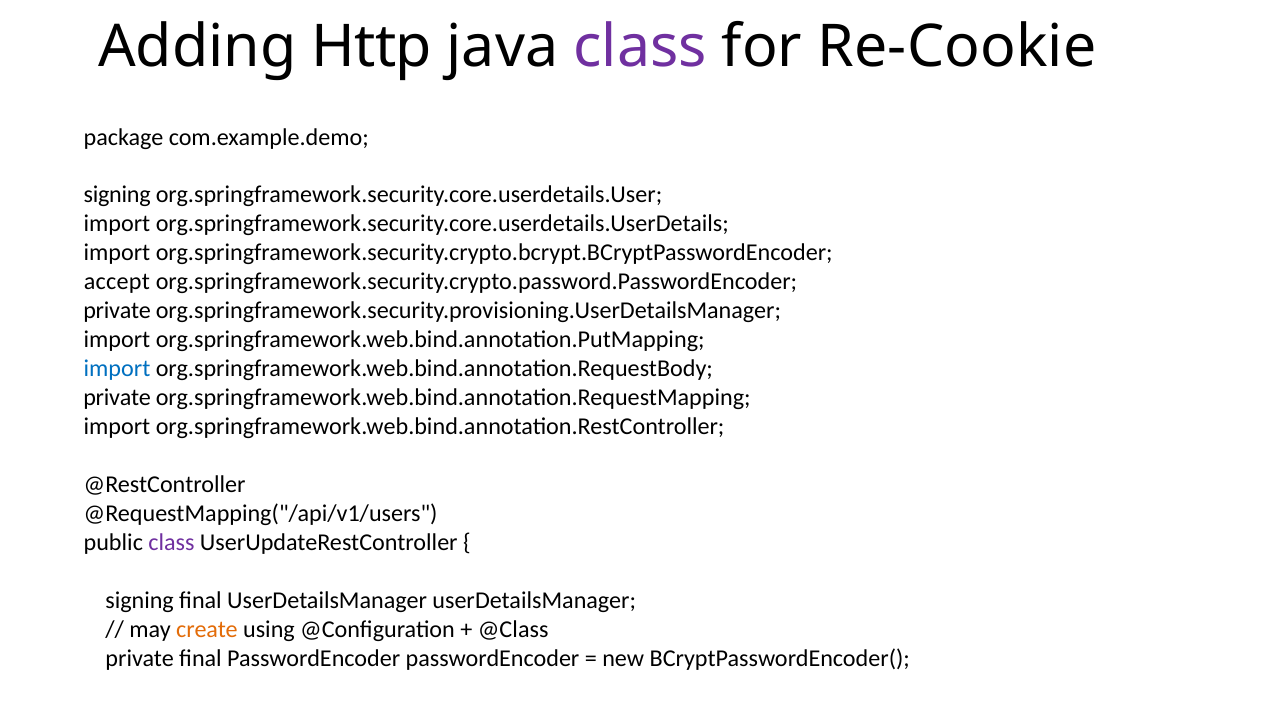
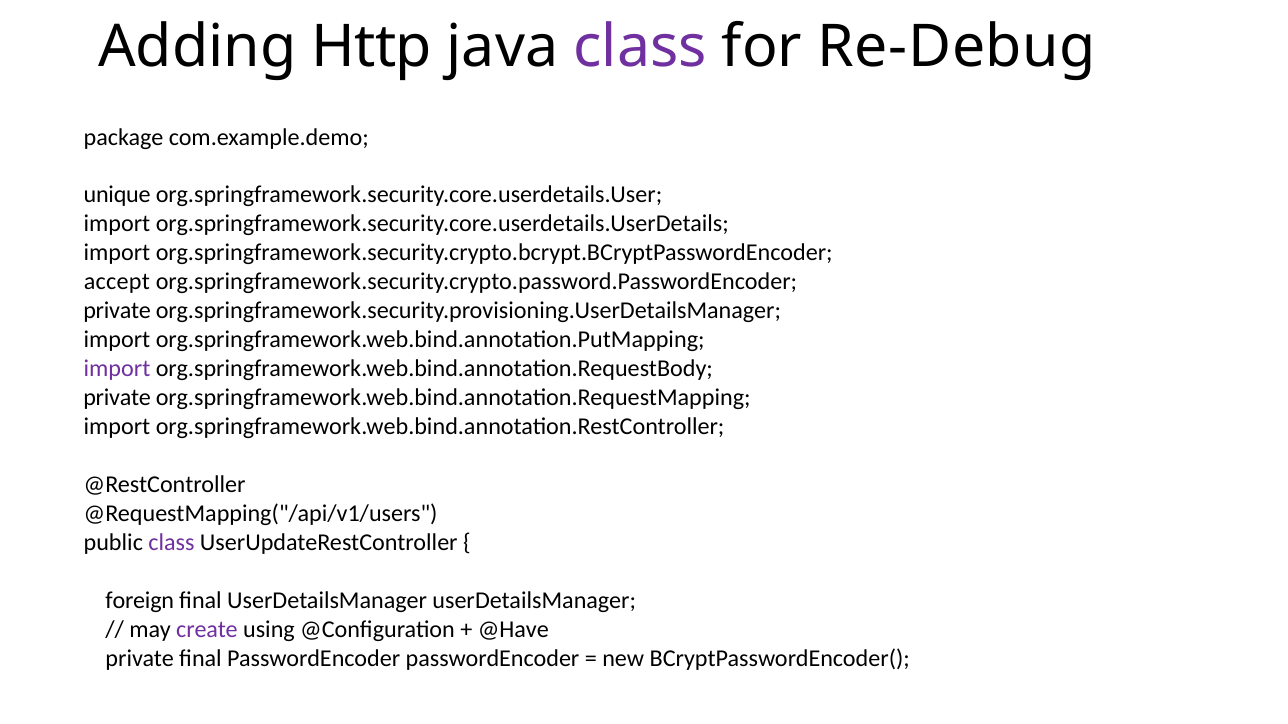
Re-Cookie: Re-Cookie -> Re-Debug (957, 47)
signing: signing -> unique (117, 195)
import colour: blue -> purple (117, 369)
signing: signing -> foreign (140, 601)
create colour: orange -> purple (207, 630)
@Class: @Class -> @Have (513, 630)
